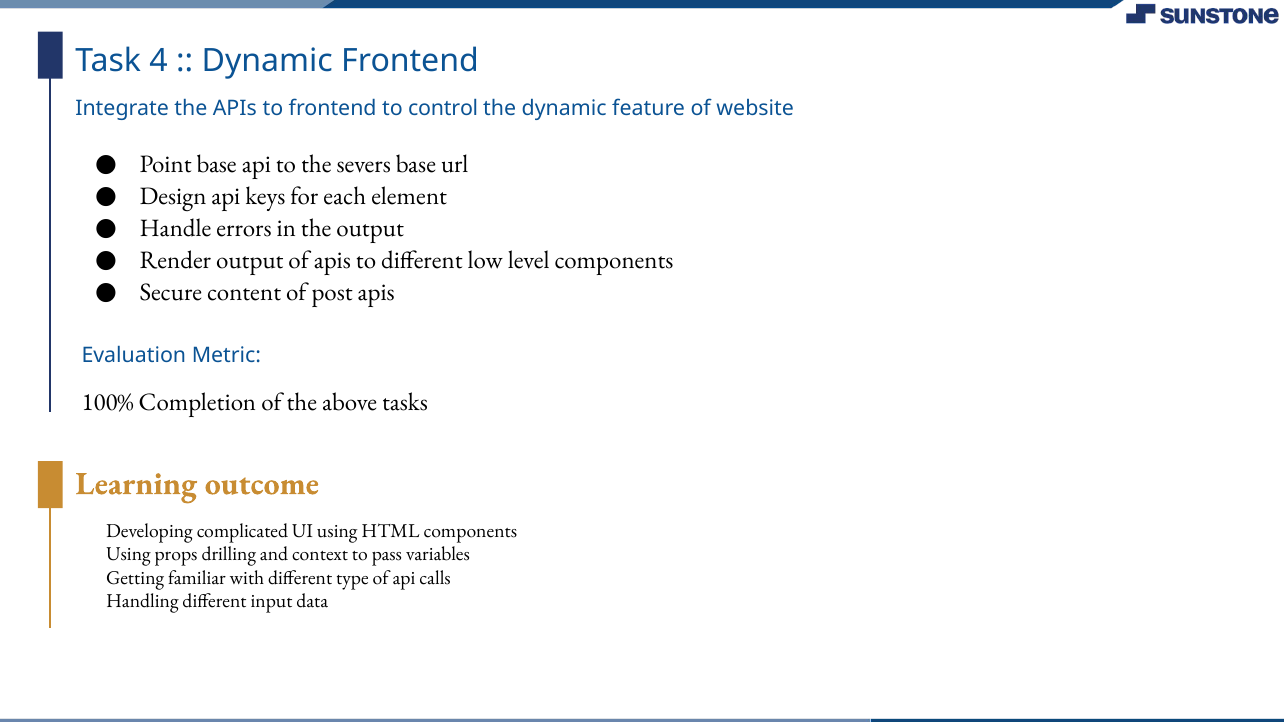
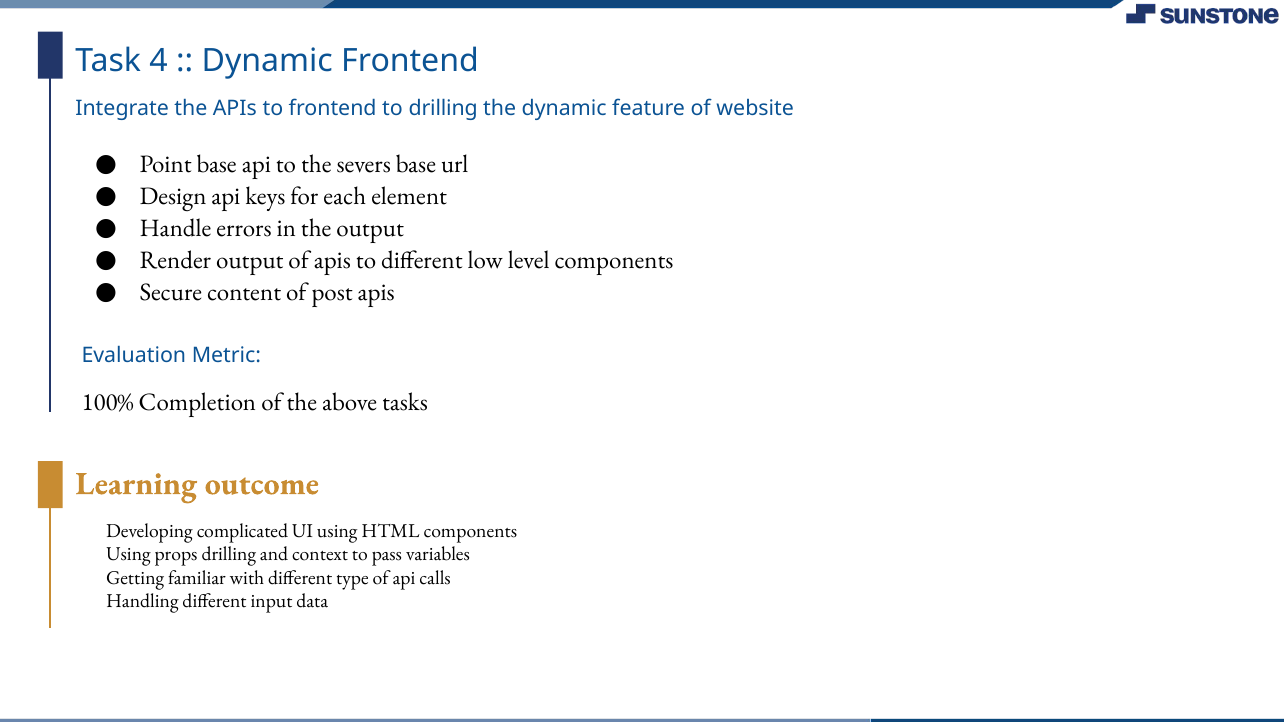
to control: control -> drilling (443, 109)
